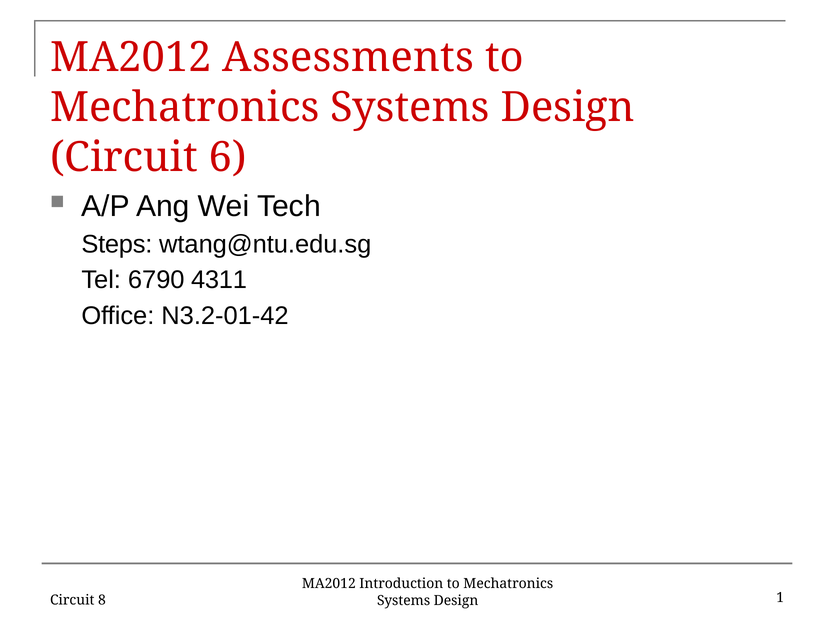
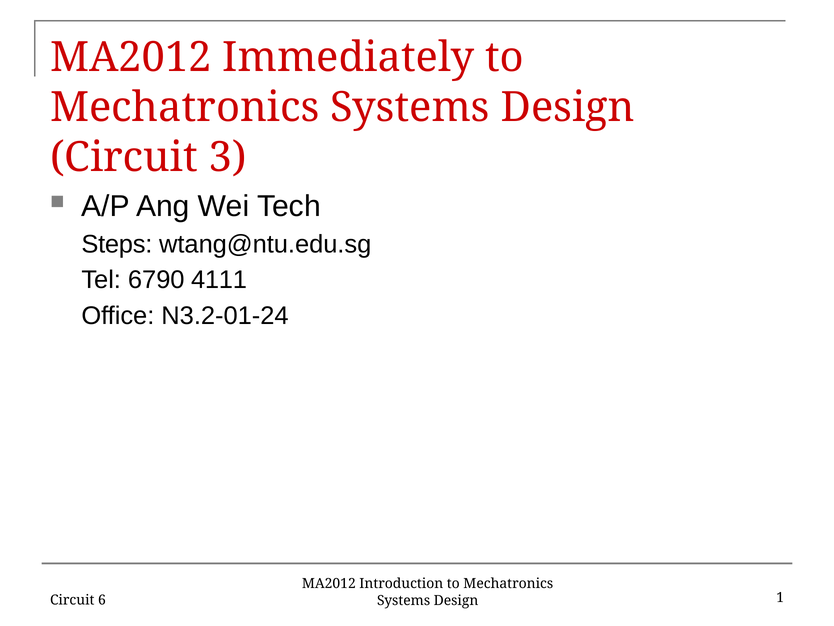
Assessments: Assessments -> Immediately (348, 57)
6: 6 -> 3 (228, 158)
4311: 4311 -> 4111 (219, 280)
N3.2-01-42: N3.2-01-42 -> N3.2-01-24 (225, 315)
8: 8 -> 6 (102, 600)
